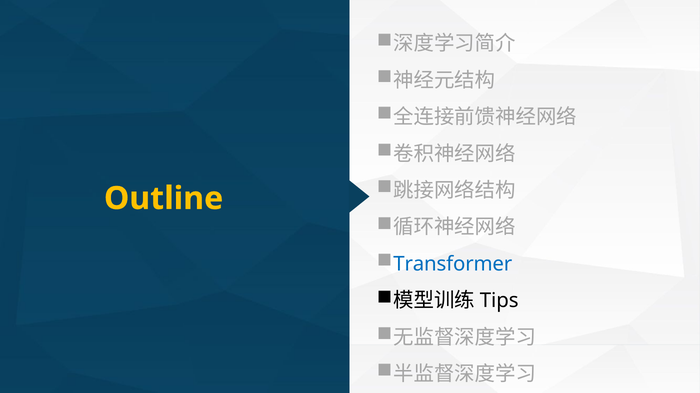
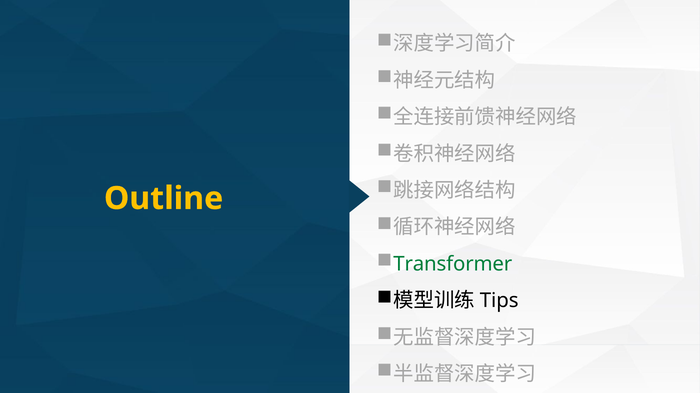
Transformer colour: blue -> green (453, 264)
